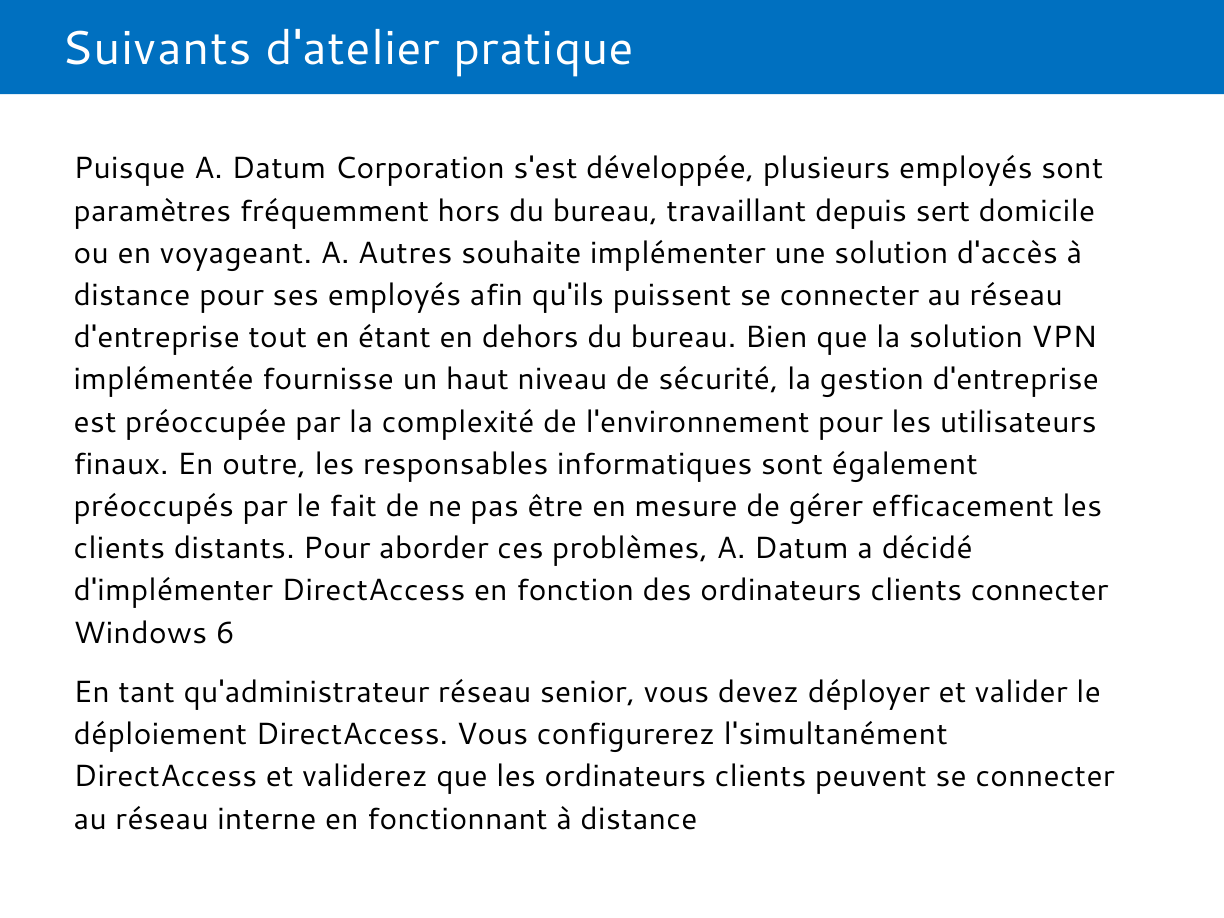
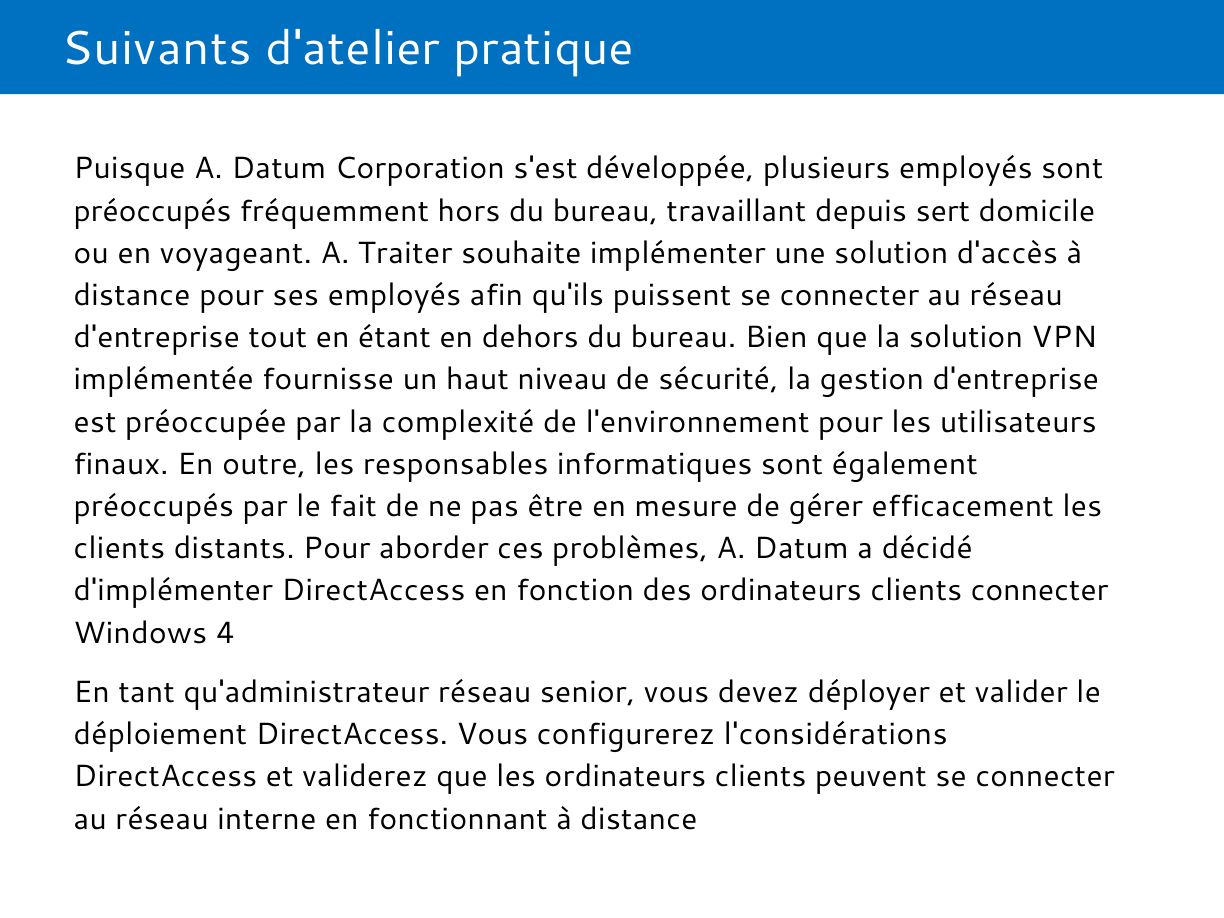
paramètres: paramètres -> préoccupés (152, 211)
Autres: Autres -> Traiter (405, 253)
6: 6 -> 4 (225, 633)
l'simultanément: l'simultanément -> l'considérations (836, 735)
